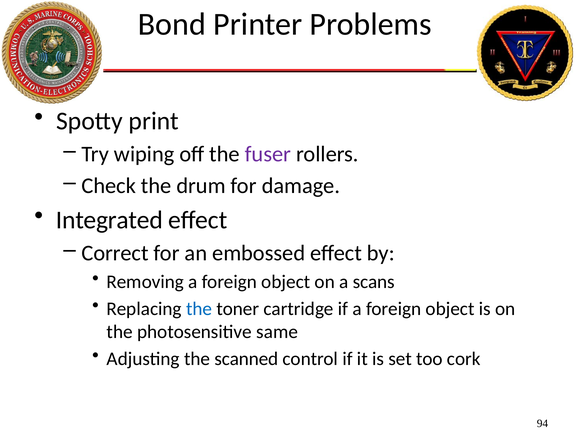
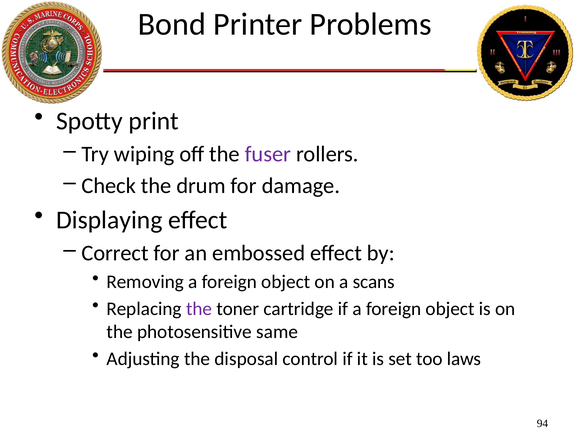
Integrated: Integrated -> Displaying (109, 220)
the colour: blue -> purple (199, 308)
scanned: scanned -> disposal (246, 358)
cork: cork -> laws (464, 358)
